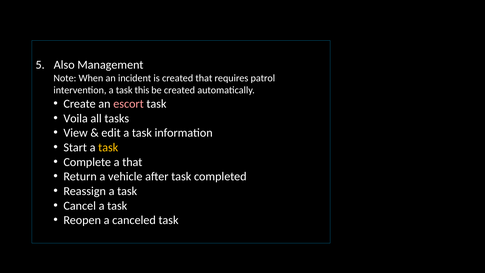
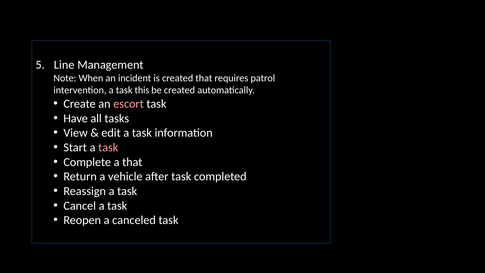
Also: Also -> Line (64, 65)
Voila: Voila -> Have (76, 118)
task colour: yellow -> pink (108, 147)
